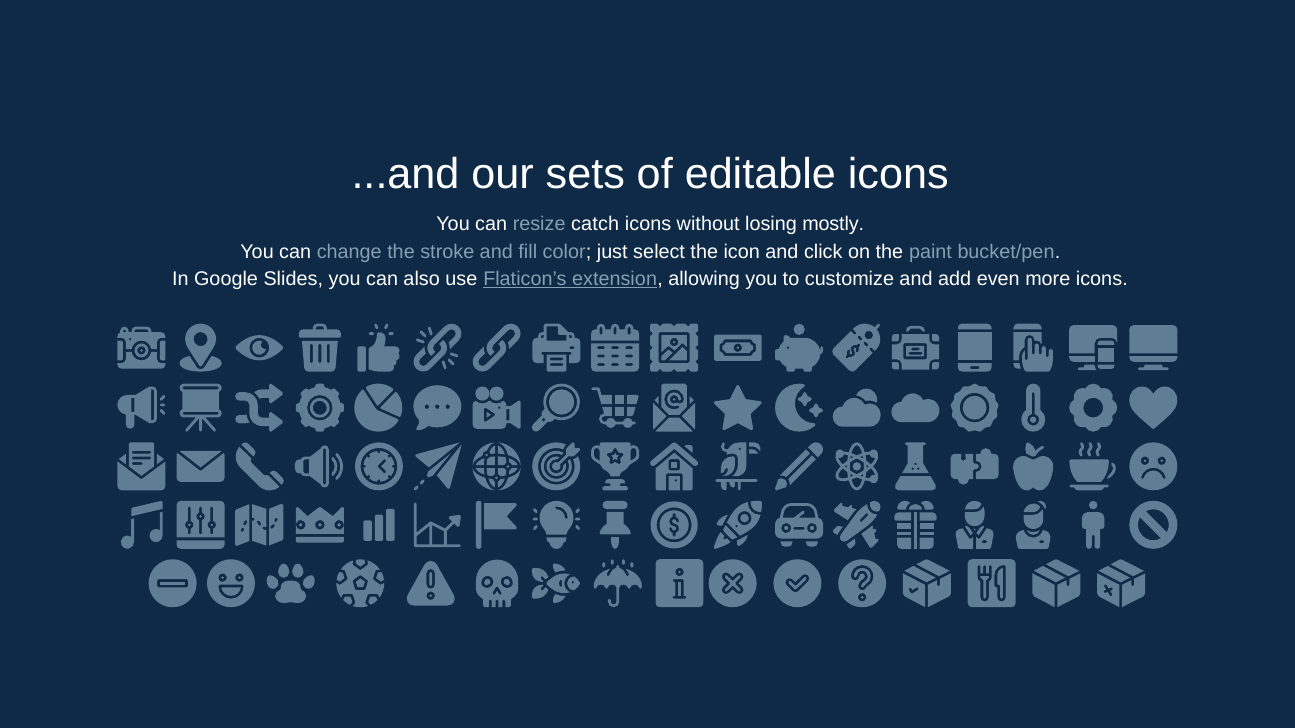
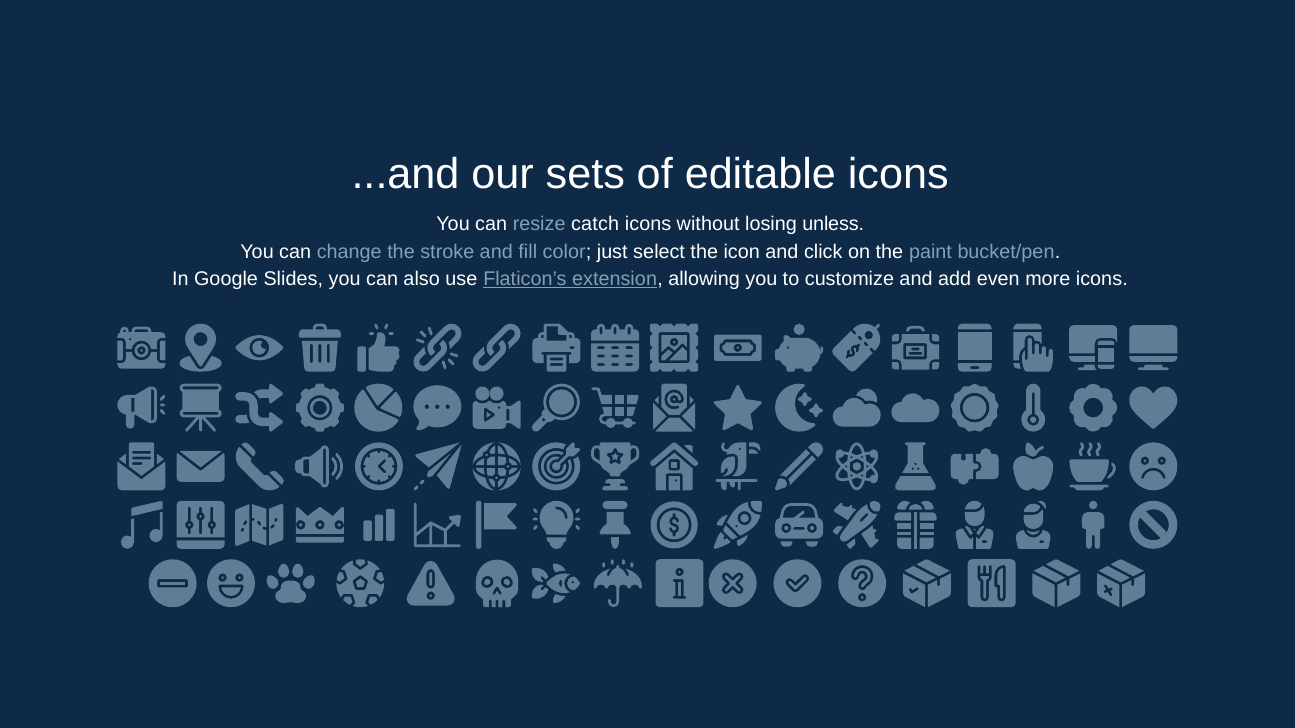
mostly: mostly -> unless (833, 224)
